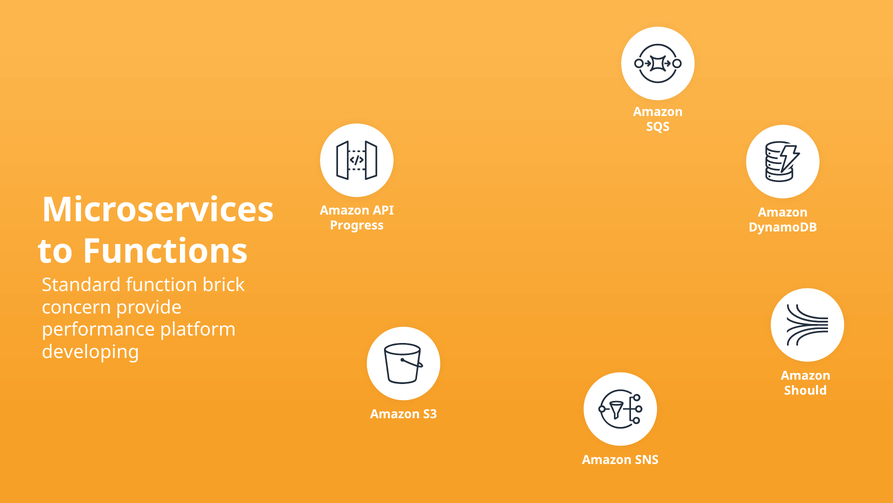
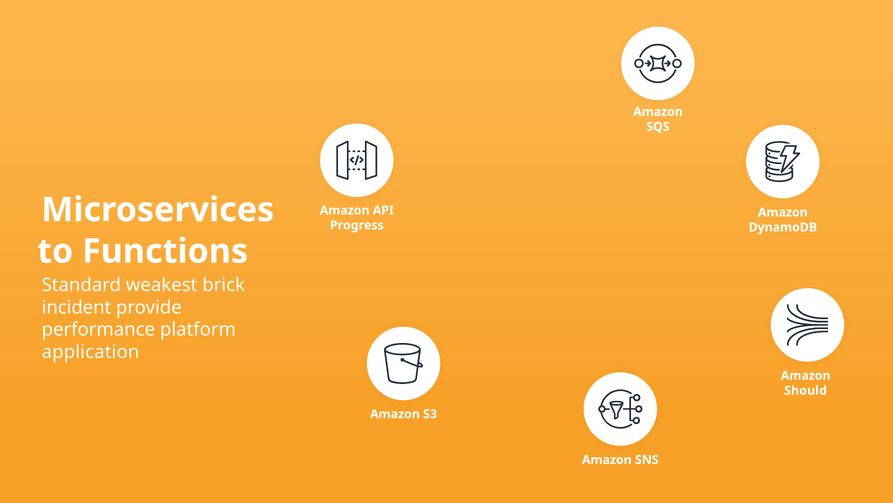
function: function -> weakest (162, 285)
concern: concern -> incident (76, 307)
developing: developing -> application (91, 352)
